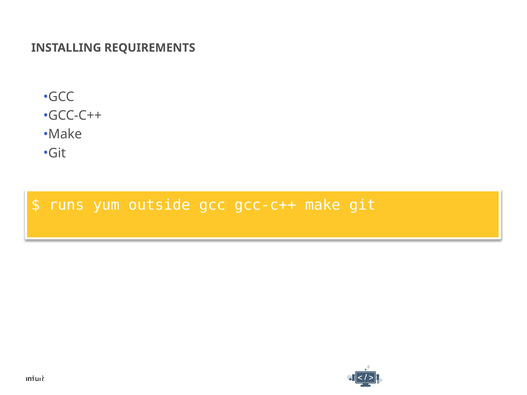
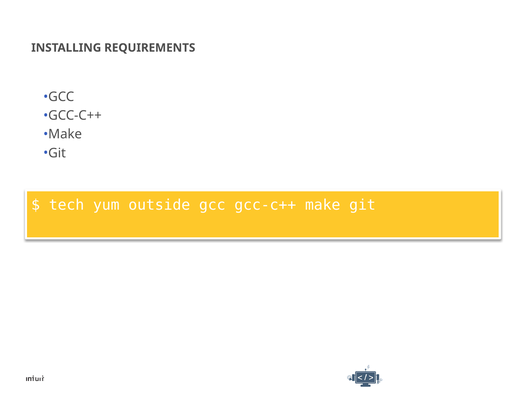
runs: runs -> tech (67, 205)
